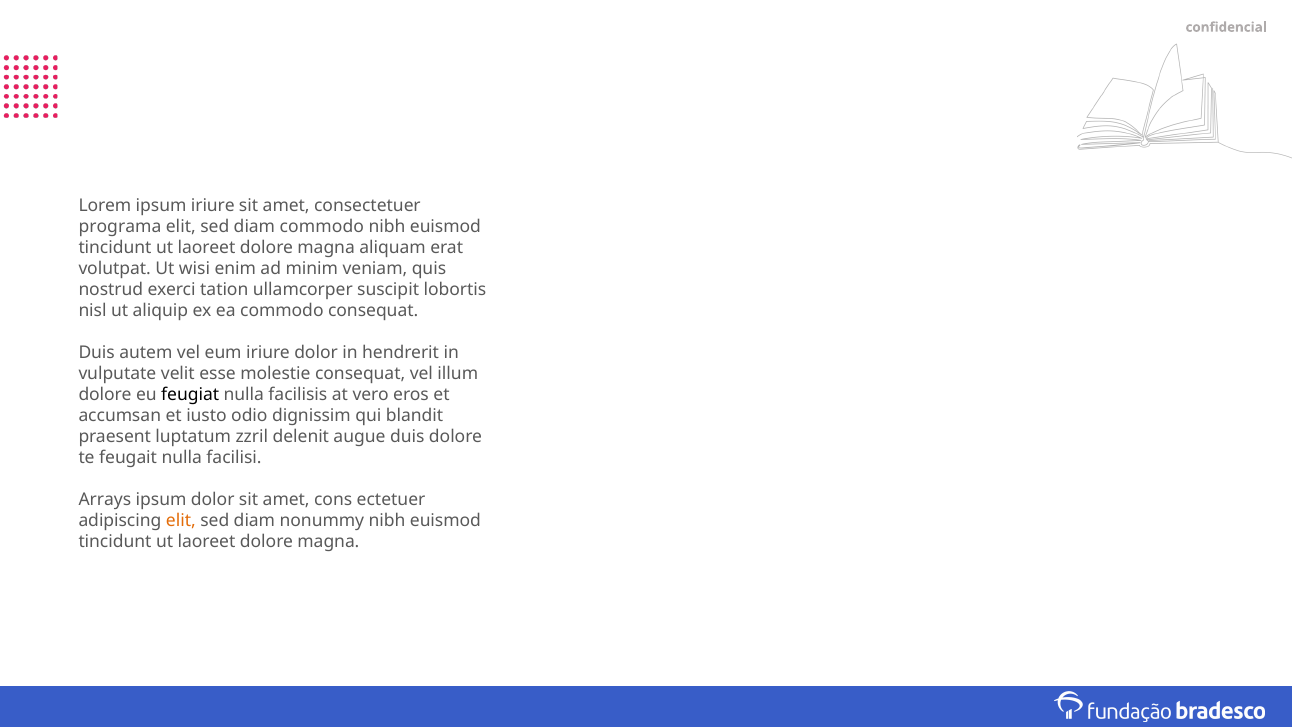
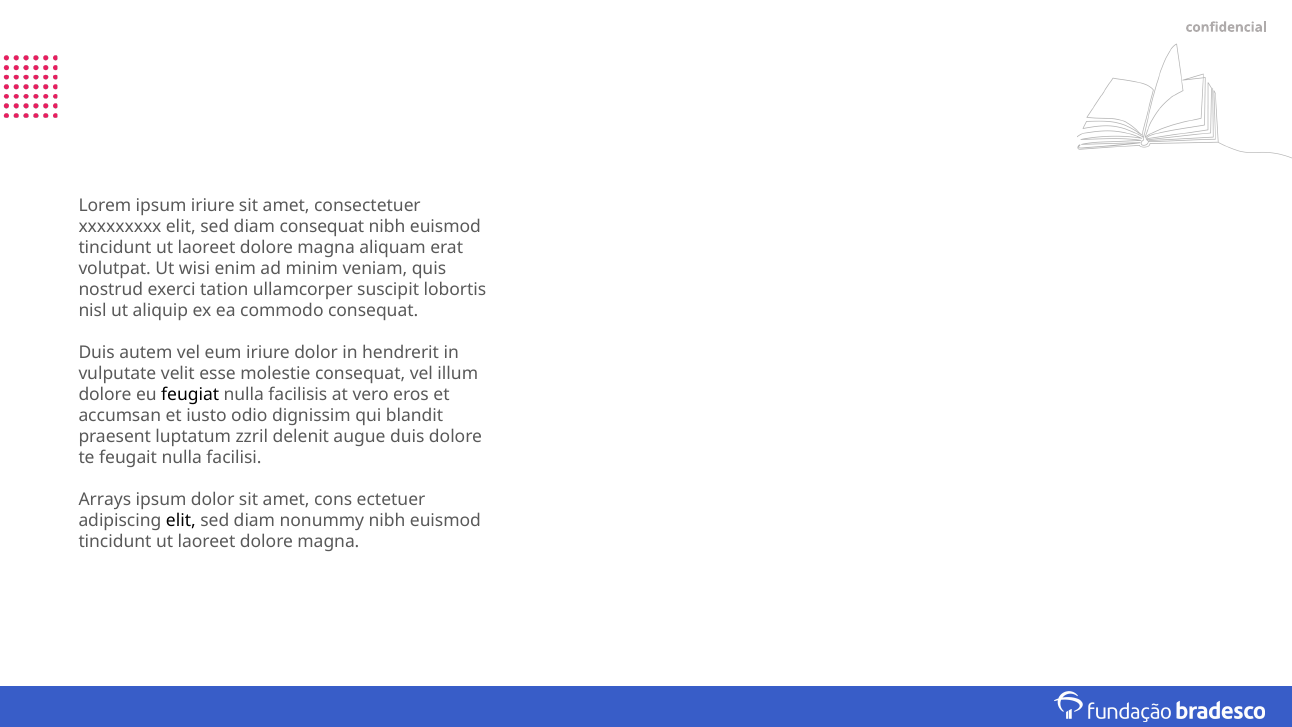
programa: programa -> xxxxxxxxx (120, 226)
diam commodo: commodo -> consequat (322, 226)
elit colour: orange -> black (181, 521)
